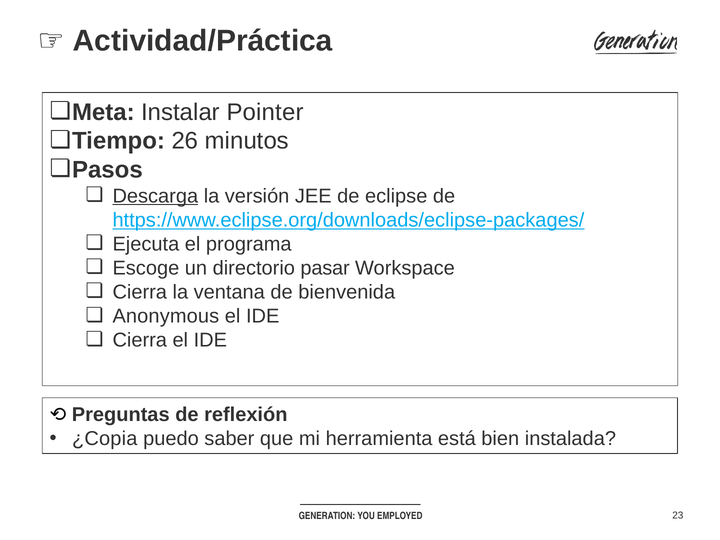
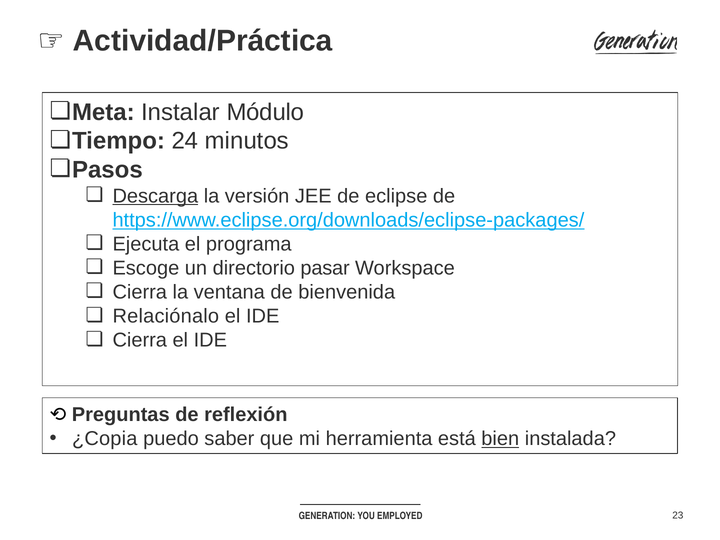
Pointer: Pointer -> Módulo (265, 112)
26: 26 -> 24 (185, 141)
Anonymous: Anonymous -> Relaciónalo (166, 316)
bien underline: none -> present (500, 439)
